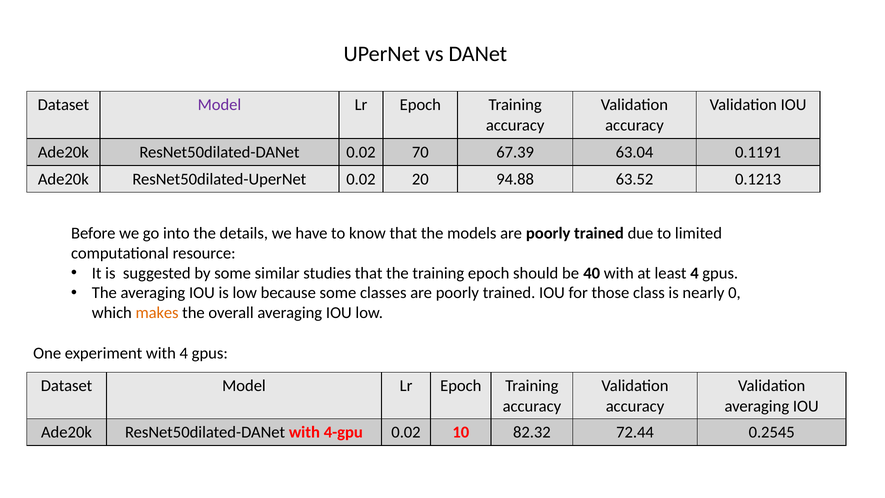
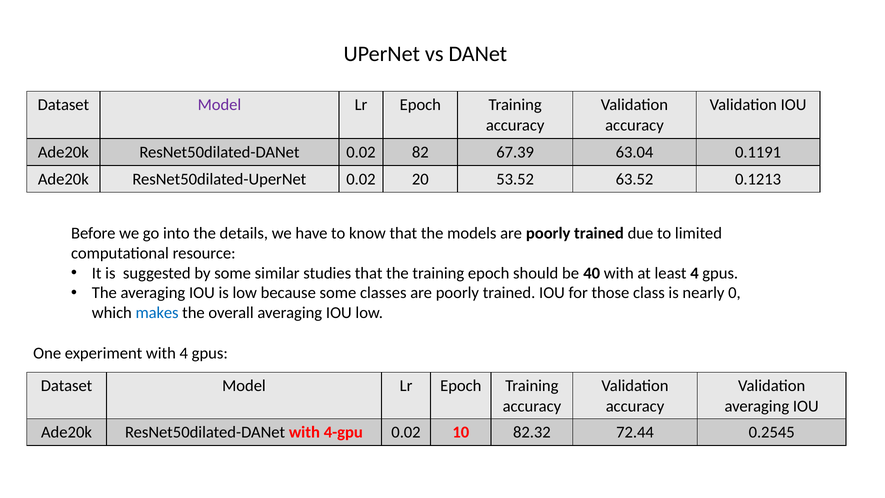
70: 70 -> 82 (420, 152)
94.88: 94.88 -> 53.52 (515, 179)
makes colour: orange -> blue (157, 313)
